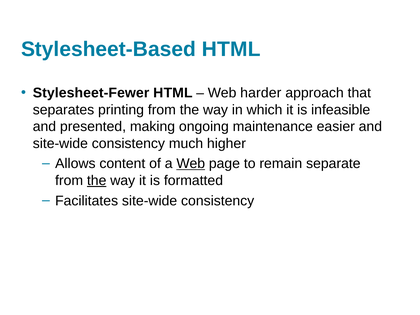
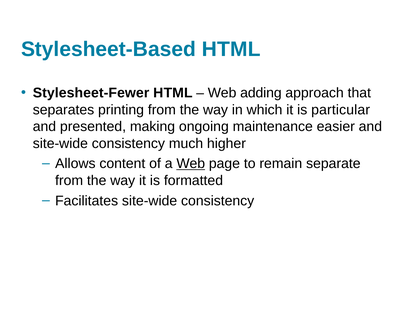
harder: harder -> adding (261, 93)
infeasible: infeasible -> particular (341, 110)
the underline: present -> none (97, 180)
